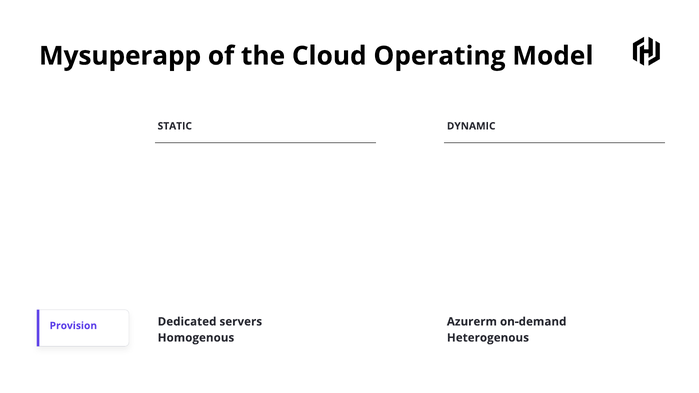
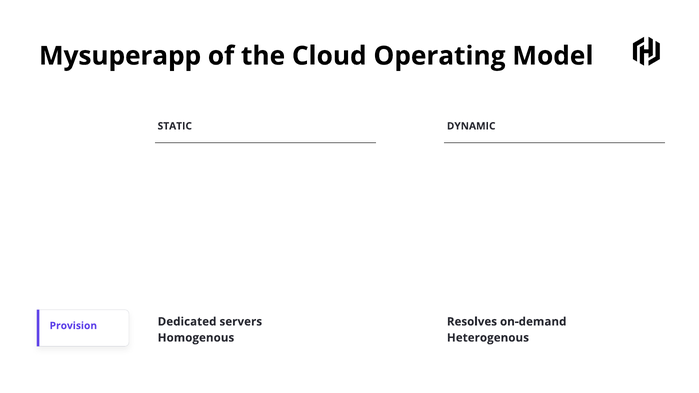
Azurerm: Azurerm -> Resolves (472, 322)
